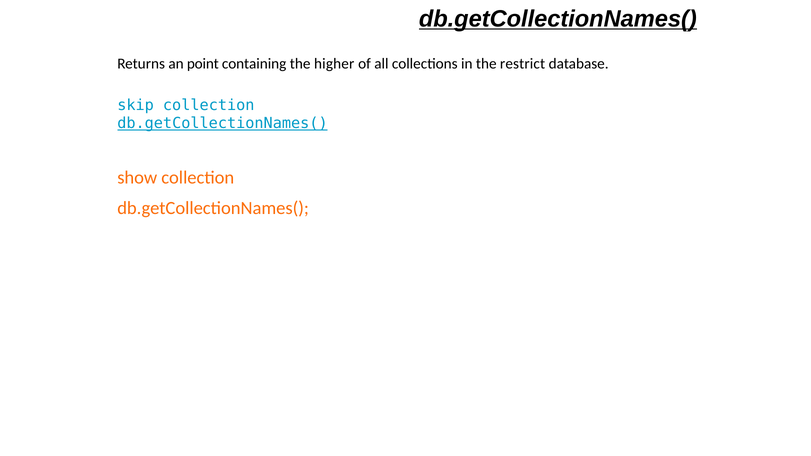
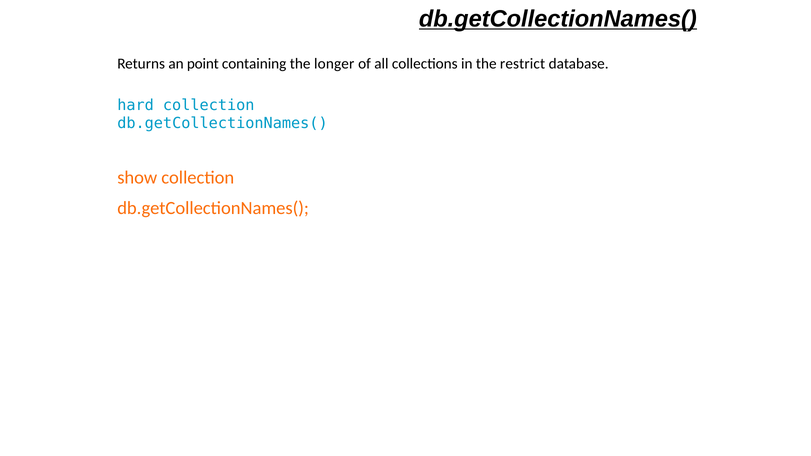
higher: higher -> longer (334, 64)
skip: skip -> hard (136, 105)
db.getCollectionNames( underline: present -> none (222, 123)
